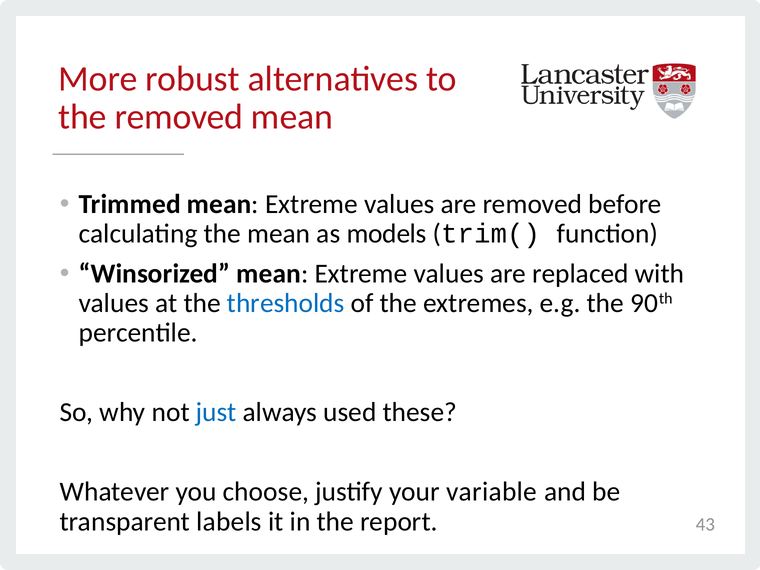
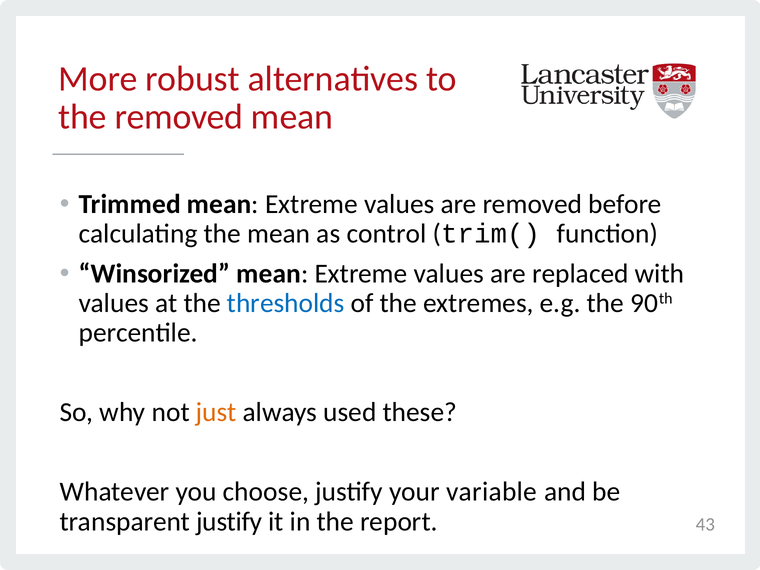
models: models -> control (386, 234)
just colour: blue -> orange (216, 412)
transparent labels: labels -> justify (229, 521)
